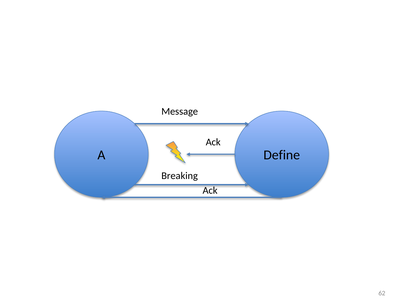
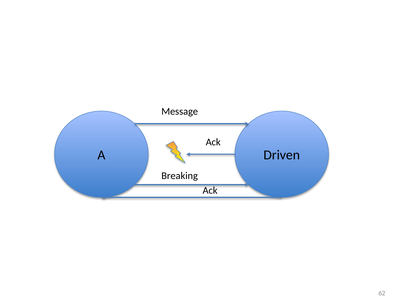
Define: Define -> Driven (282, 155)
